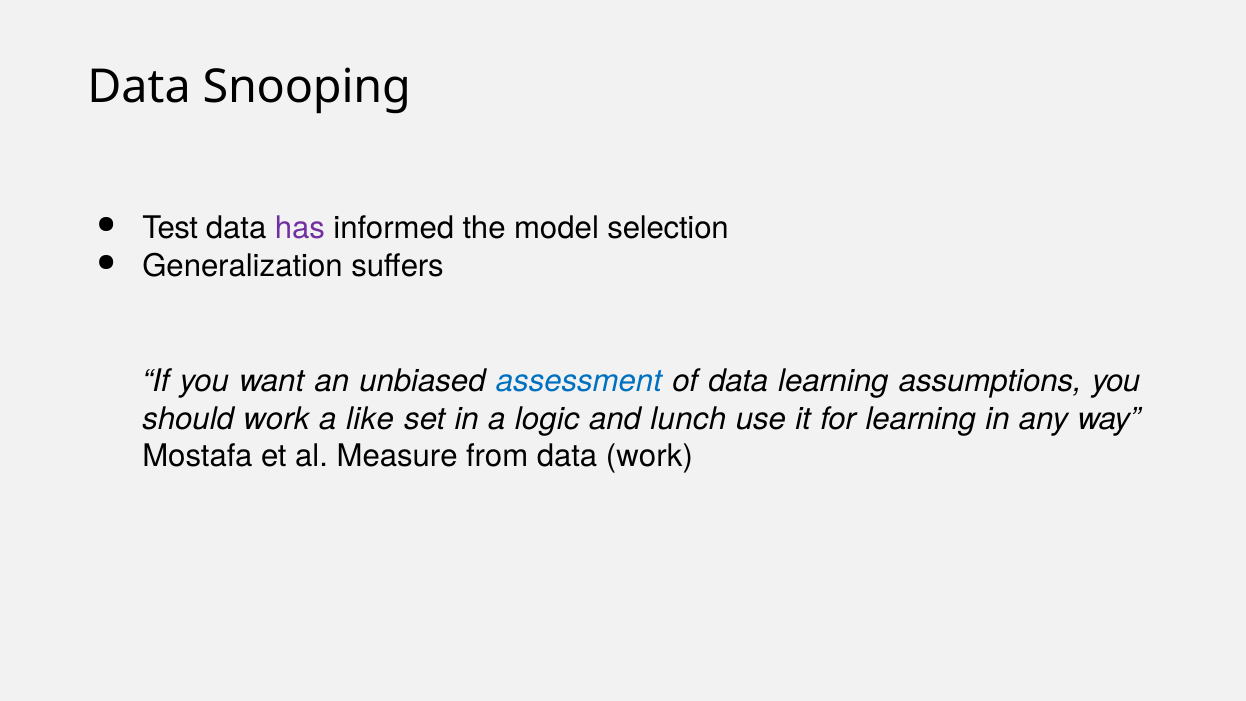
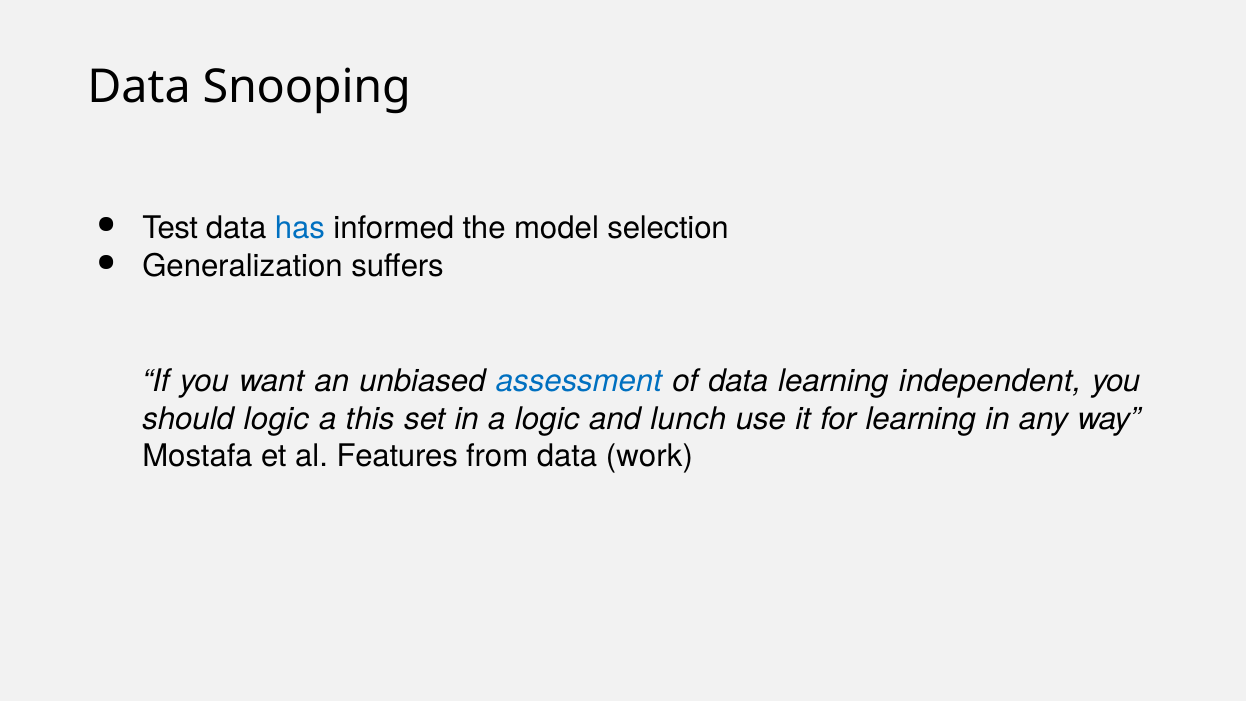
has colour: purple -> blue (300, 228)
assumptions: assumptions -> independent (990, 382)
should work: work -> logic (276, 419)
like: like -> this (370, 419)
Measure: Measure -> Features (397, 456)
